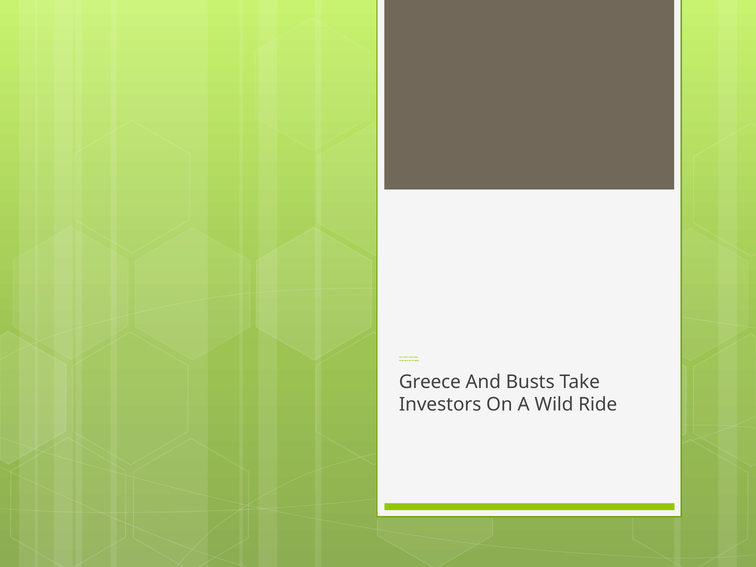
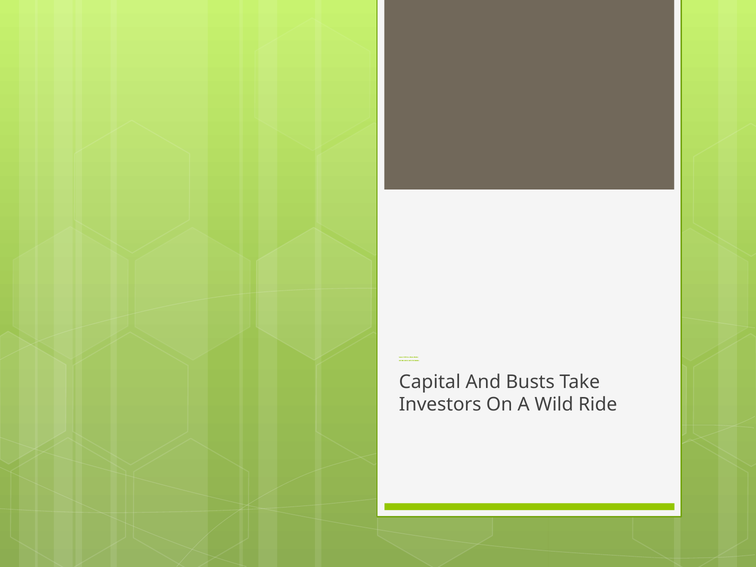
Greece: Greece -> Capital (430, 382)
